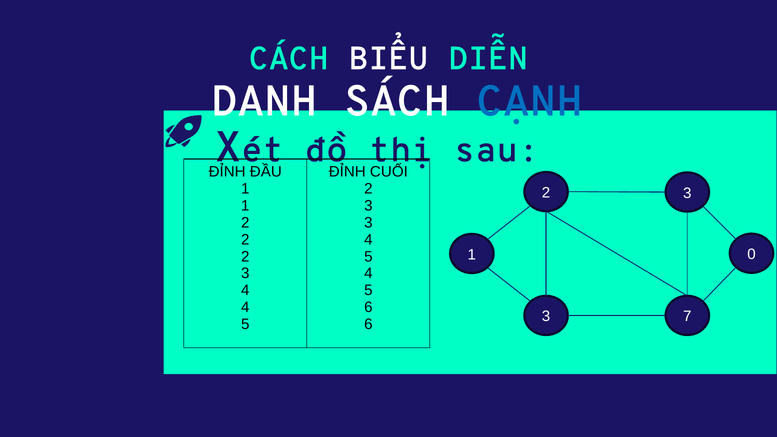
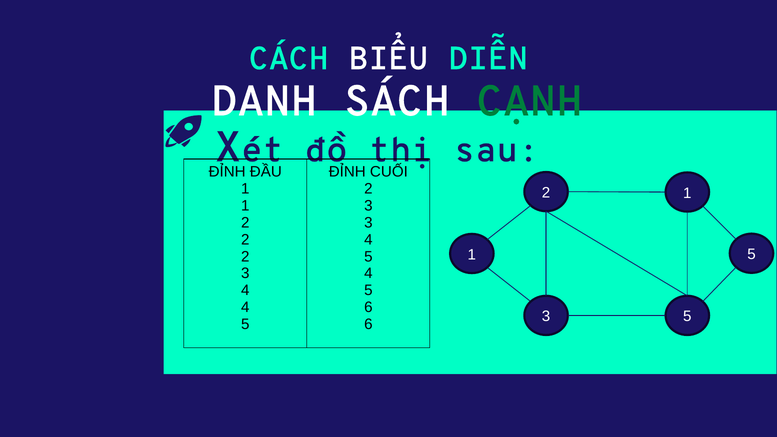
CẠNH colour: blue -> green (530, 101)
3: 3 -> 1 (687, 193)
1 0: 0 -> 5 (751, 254)
3 7: 7 -> 5 (687, 316)
